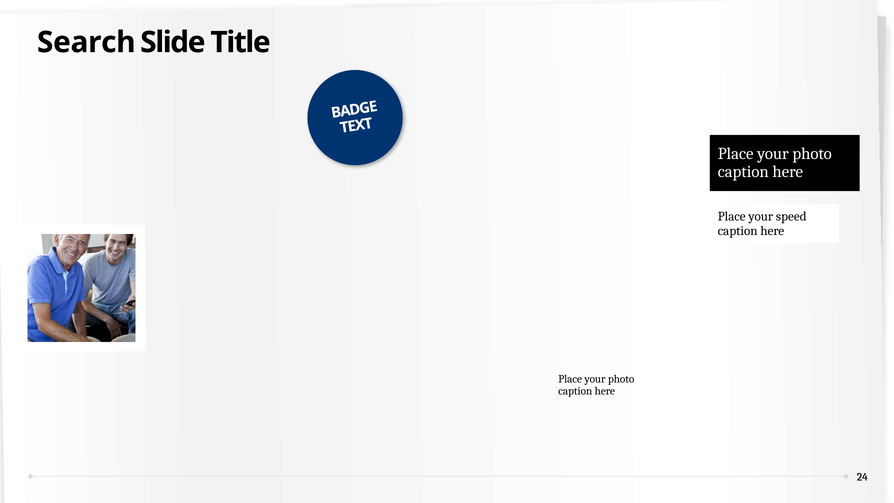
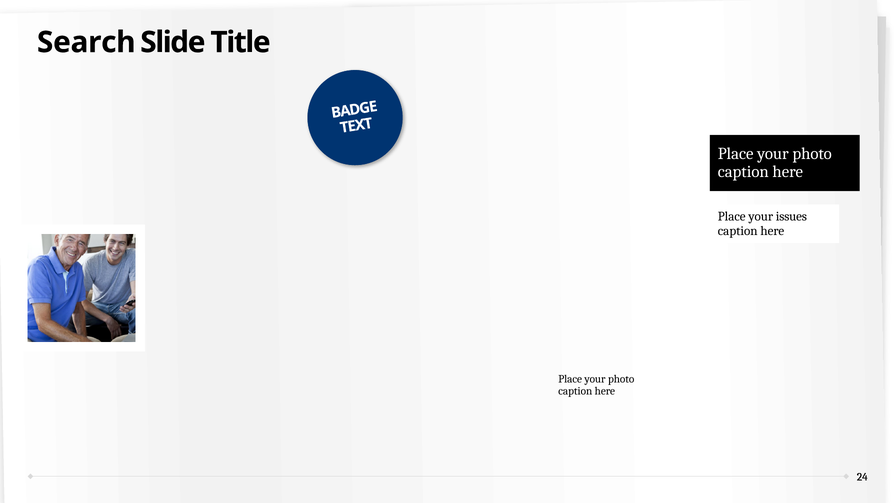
speed: speed -> issues (791, 217)
